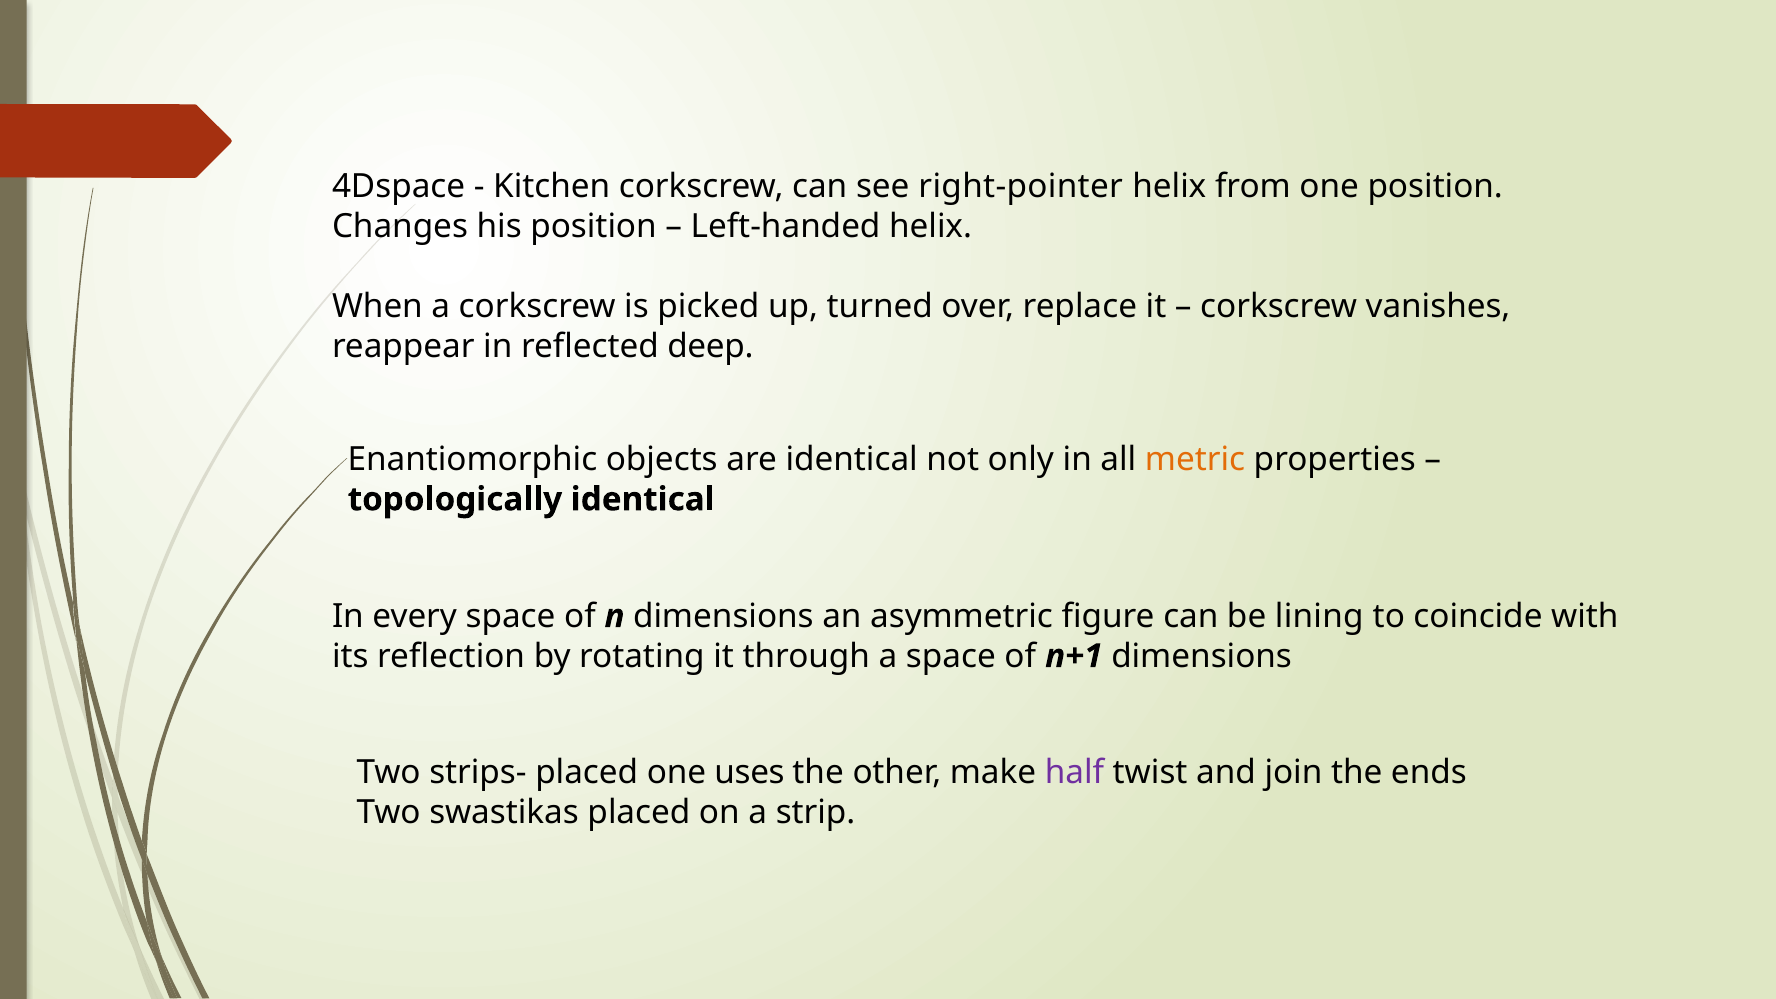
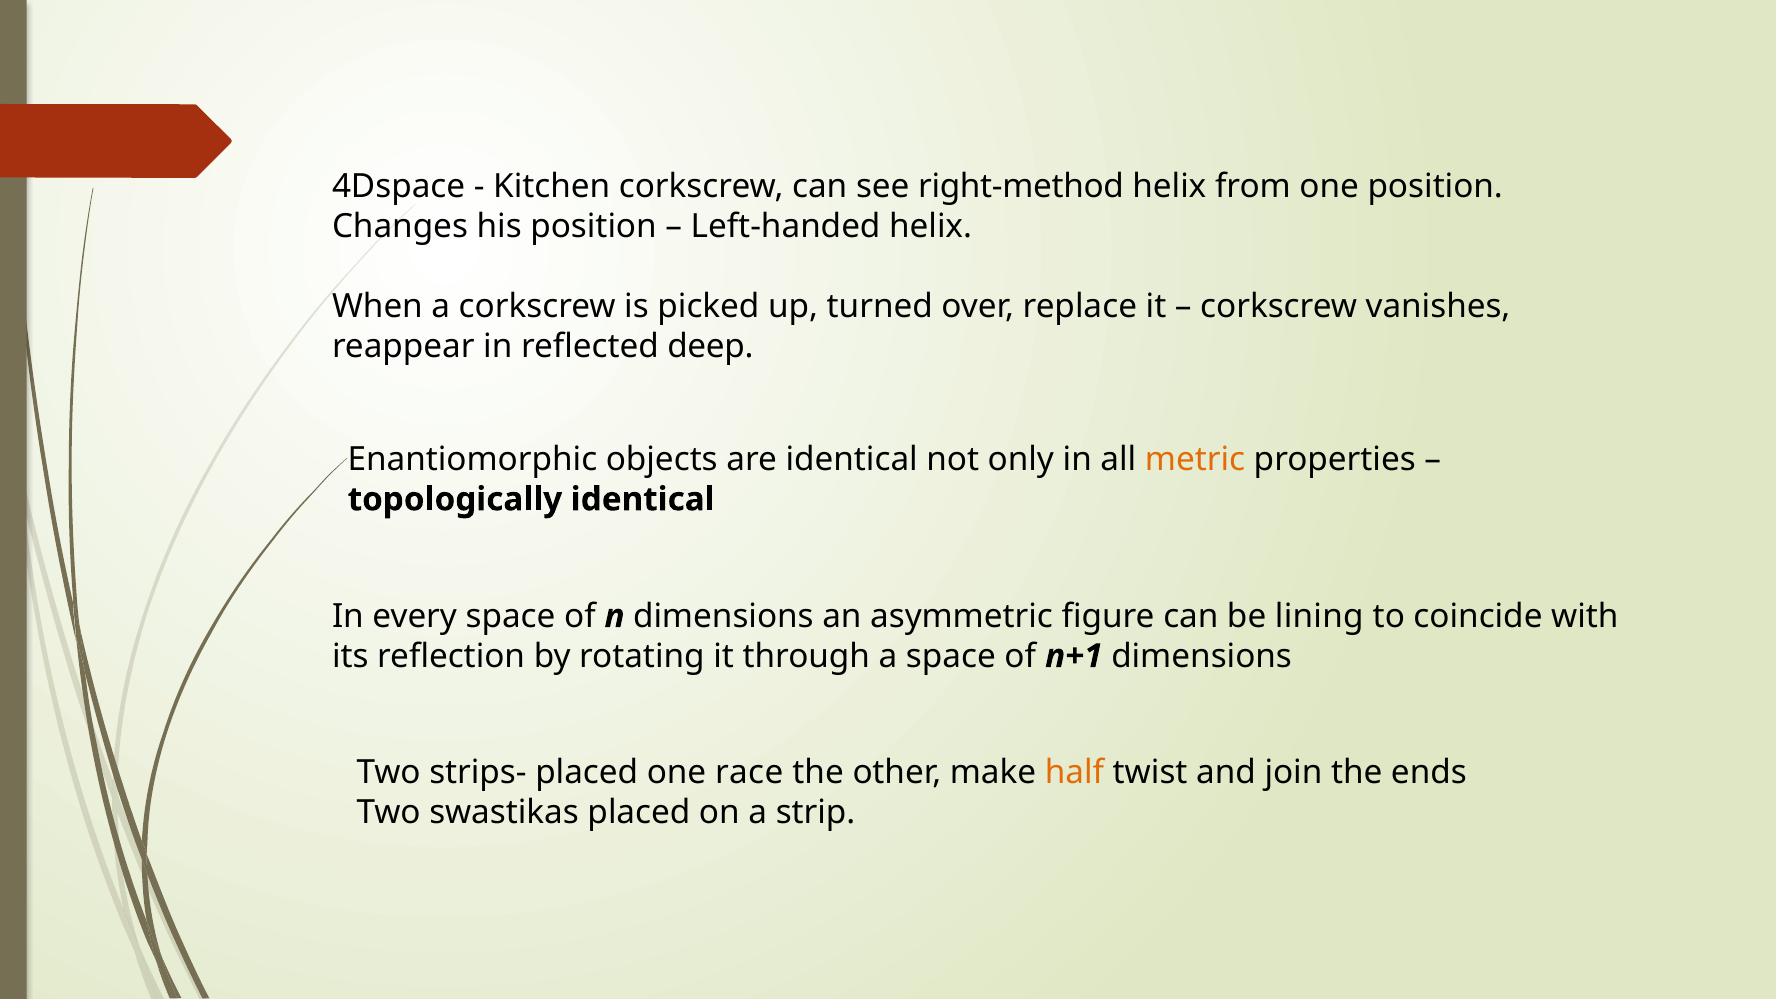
right-pointer: right-pointer -> right-method (1021, 187)
uses: uses -> race (749, 773)
half colour: purple -> orange (1075, 773)
